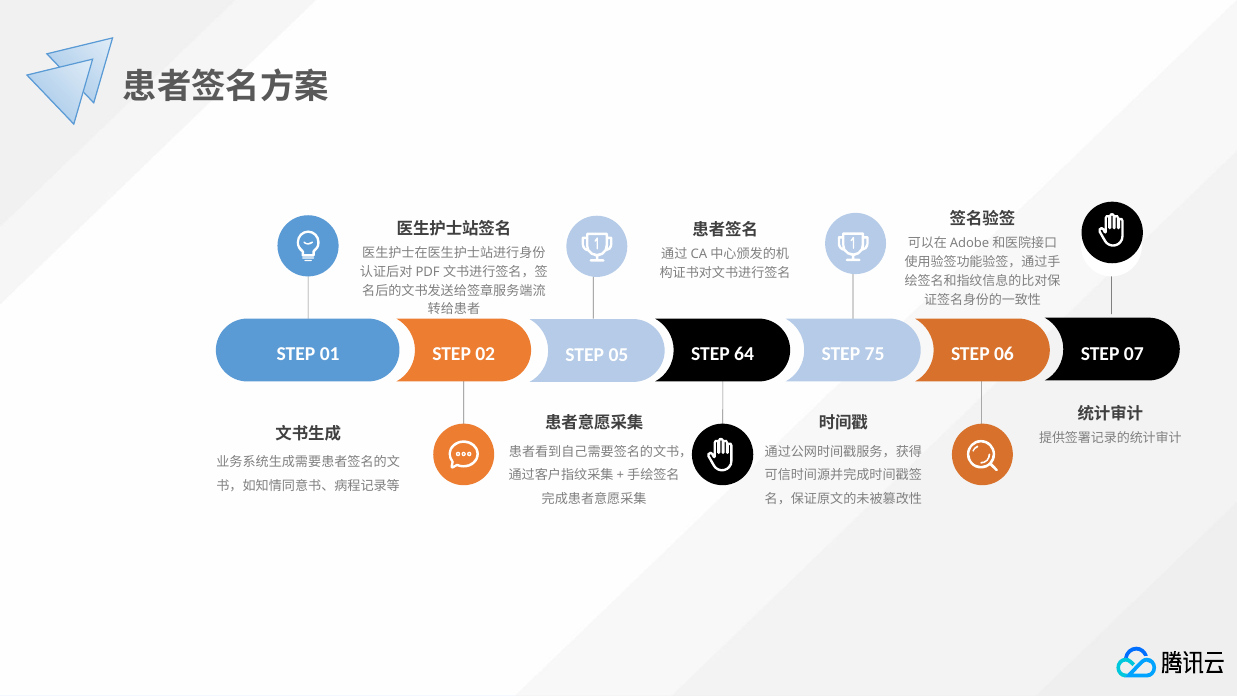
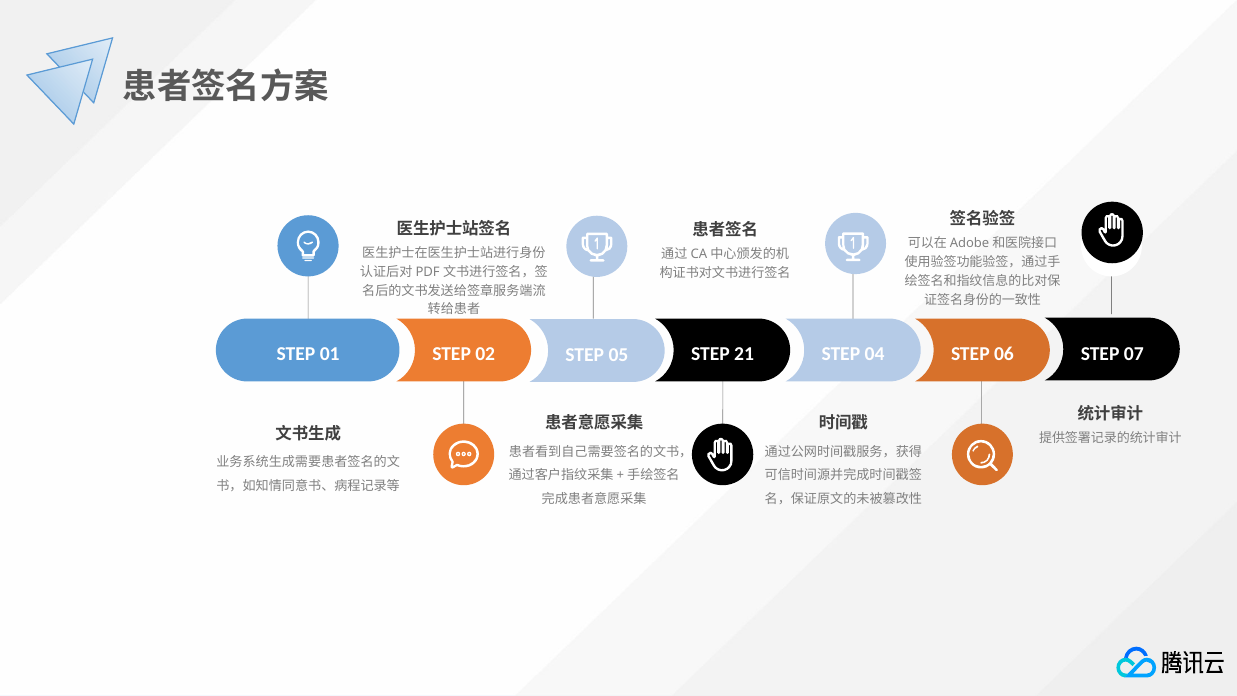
64: 64 -> 21 (744, 354)
75: 75 -> 04 (875, 354)
